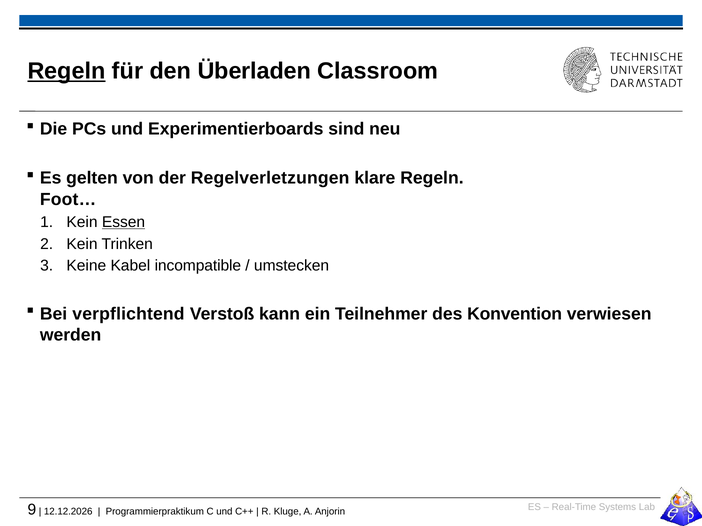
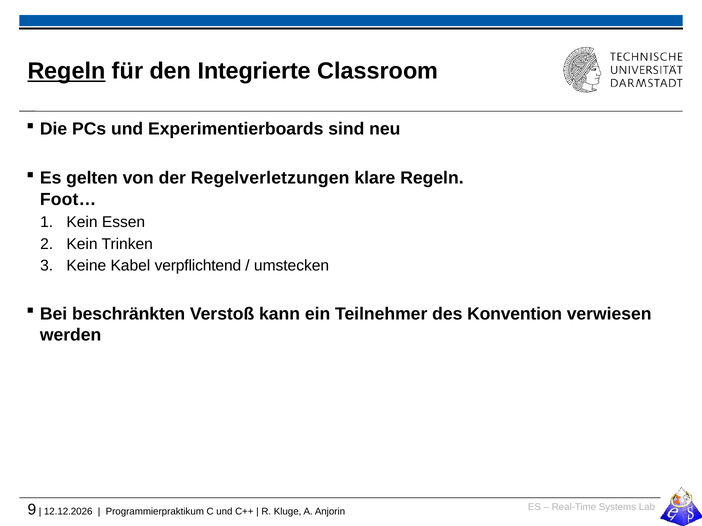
Überladen: Überladen -> Integrierte (254, 71)
Essen underline: present -> none (123, 222)
incompatible: incompatible -> verpflichtend (198, 266)
verpflichtend: verpflichtend -> beschränkten (129, 314)
